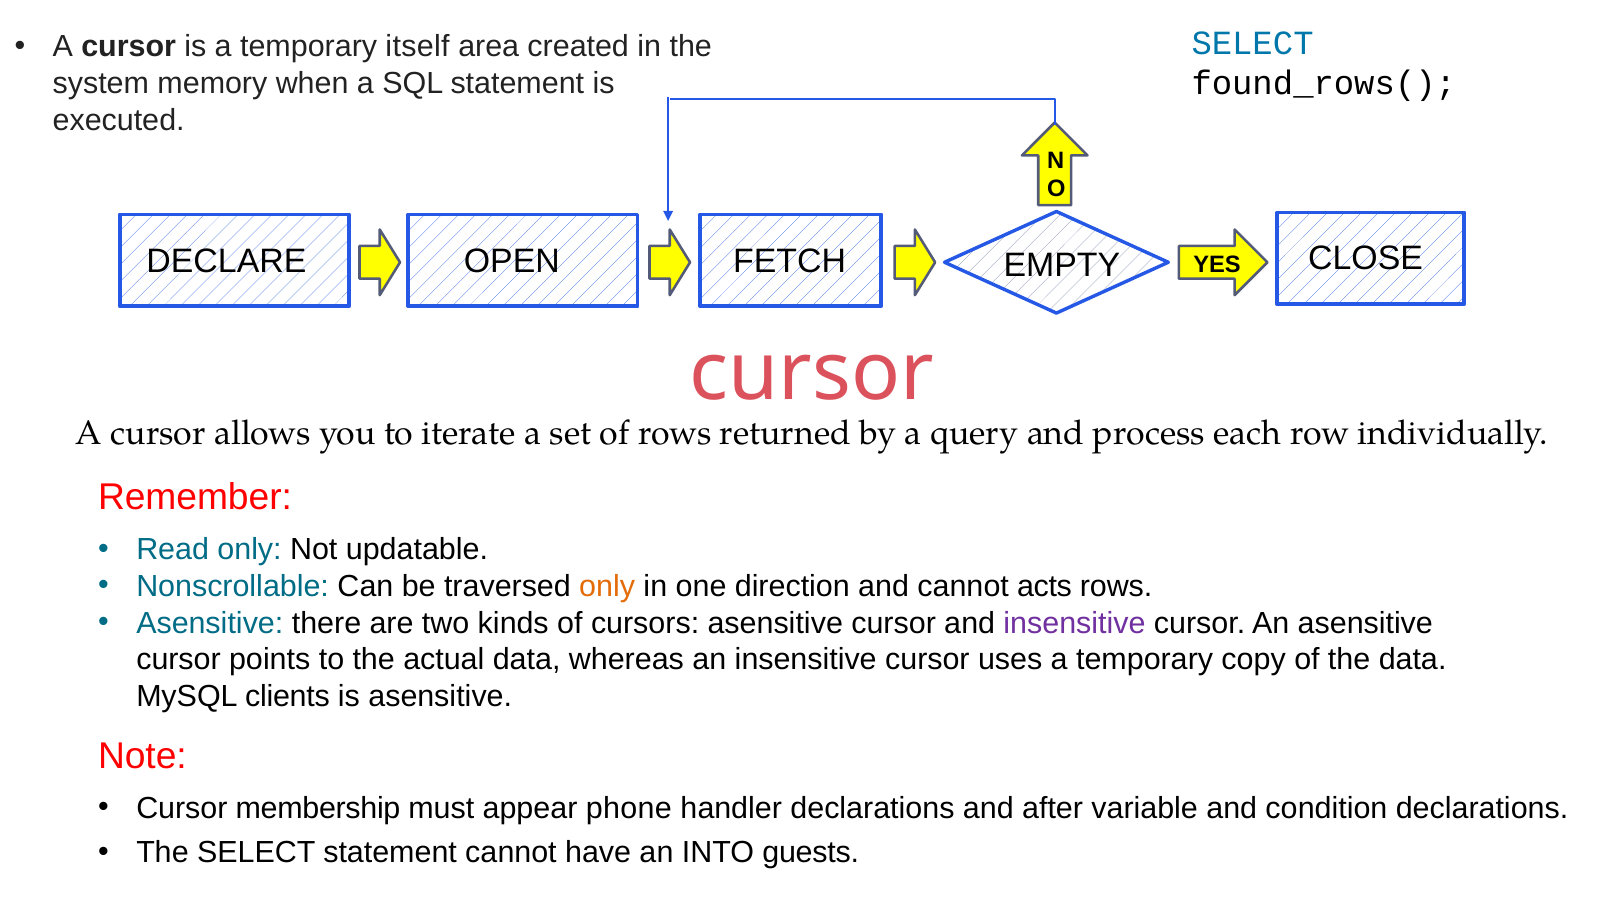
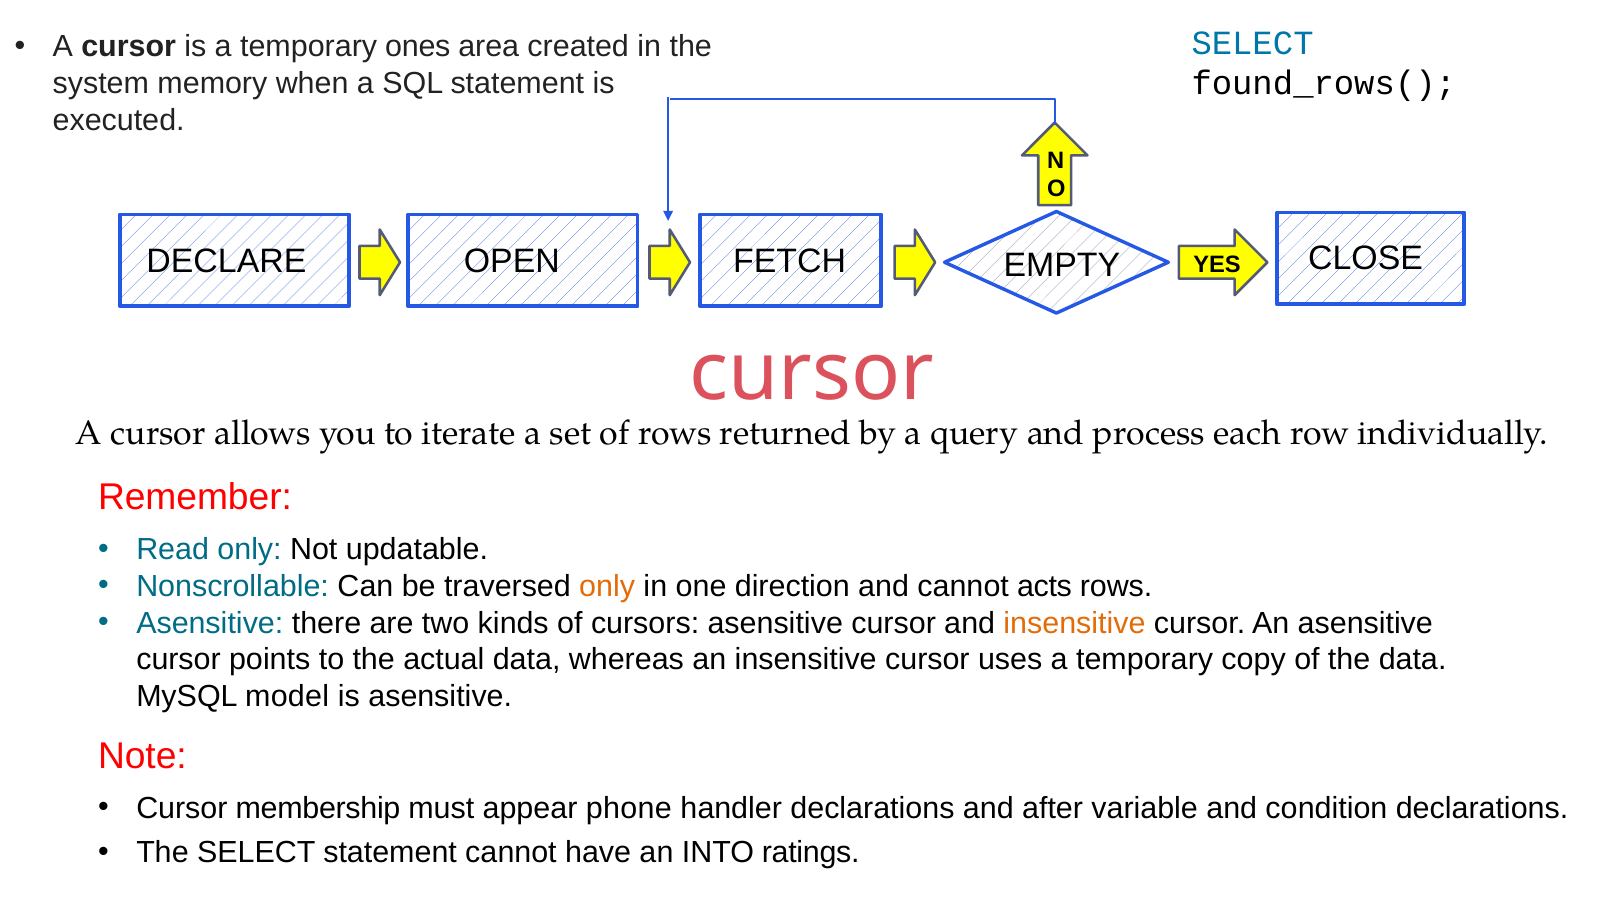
itself: itself -> ones (418, 47)
insensitive colour: purple -> orange (1075, 623)
clients: clients -> model (287, 696)
guests: guests -> ratings (811, 852)
